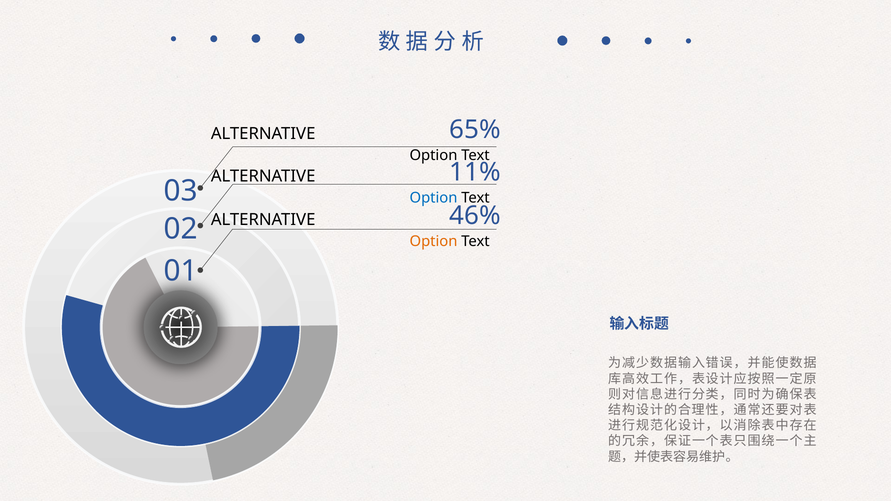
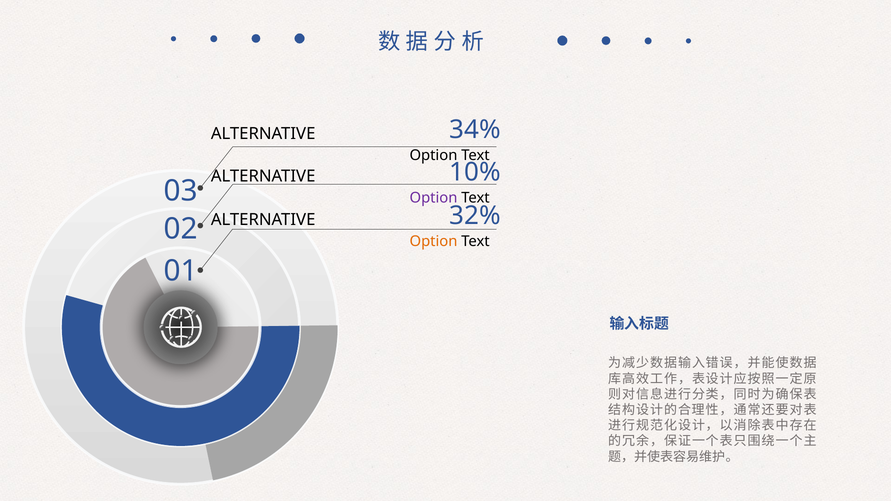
65%: 65% -> 34% (475, 130)
11%: 11% -> 10% (475, 172)
Option colour: blue -> purple (434, 198)
46%: 46% -> 32% (475, 216)
